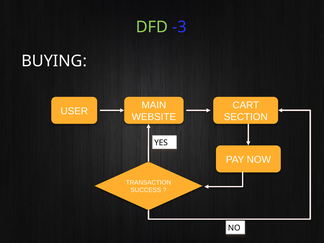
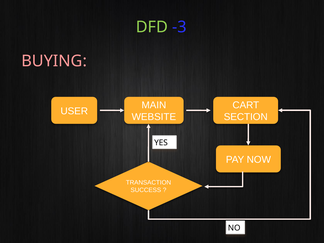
BUYING colour: white -> pink (54, 61)
